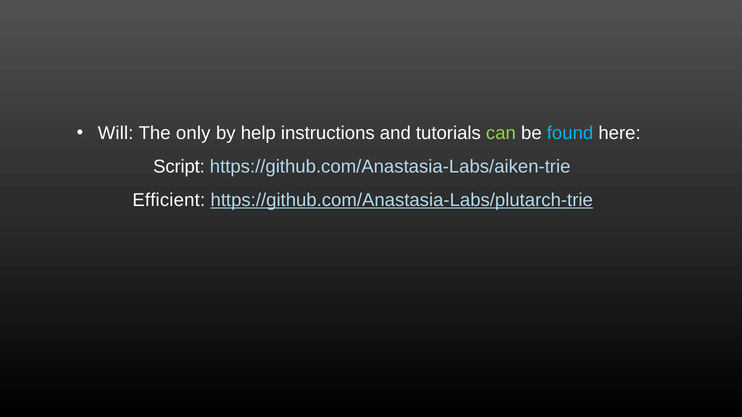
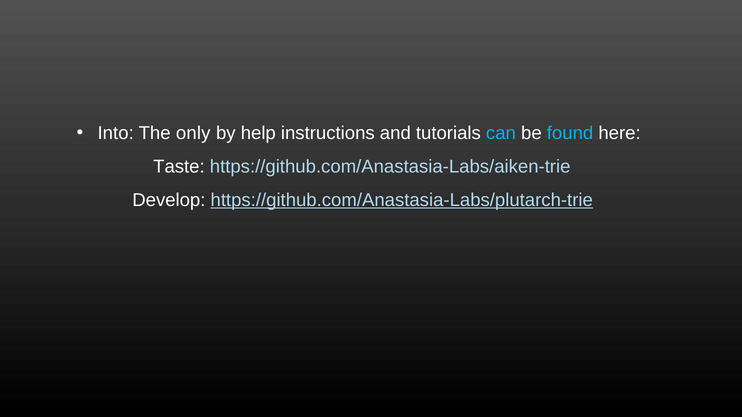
Will: Will -> Into (116, 133)
can colour: light green -> light blue (501, 133)
Script: Script -> Taste (179, 167)
Efficient: Efficient -> Develop (169, 200)
